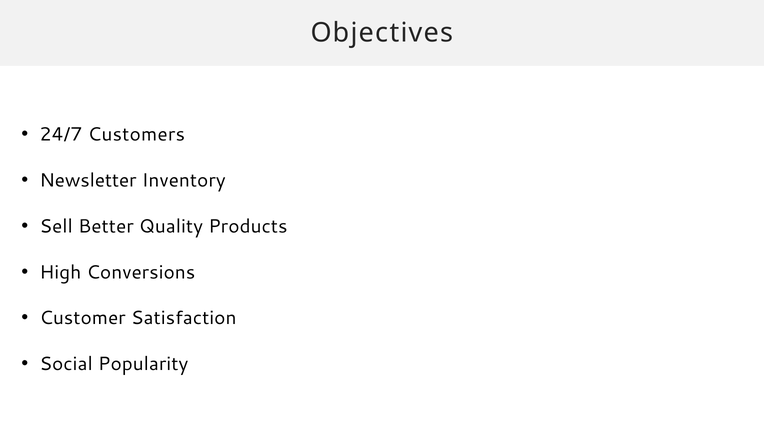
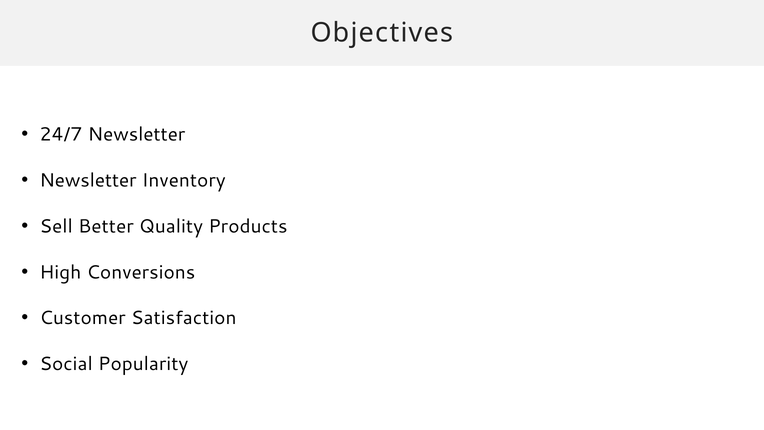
24/7 Customers: Customers -> Newsletter (137, 135)
